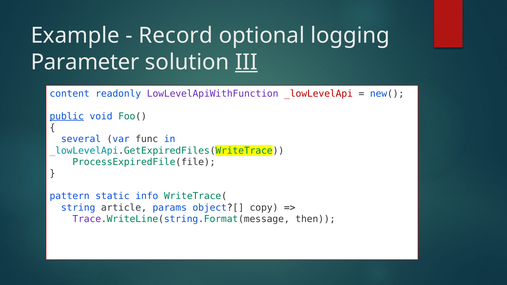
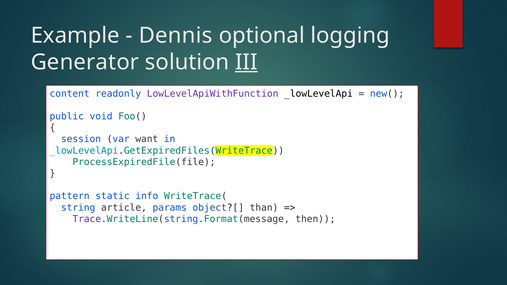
Record: Record -> Dennis (176, 36)
Parameter: Parameter -> Generator (85, 62)
_lowLevelApi colour: red -> black (319, 94)
public underline: present -> none (67, 116)
several: several -> session (81, 139)
func: func -> want (147, 139)
copy: copy -> than (264, 208)
